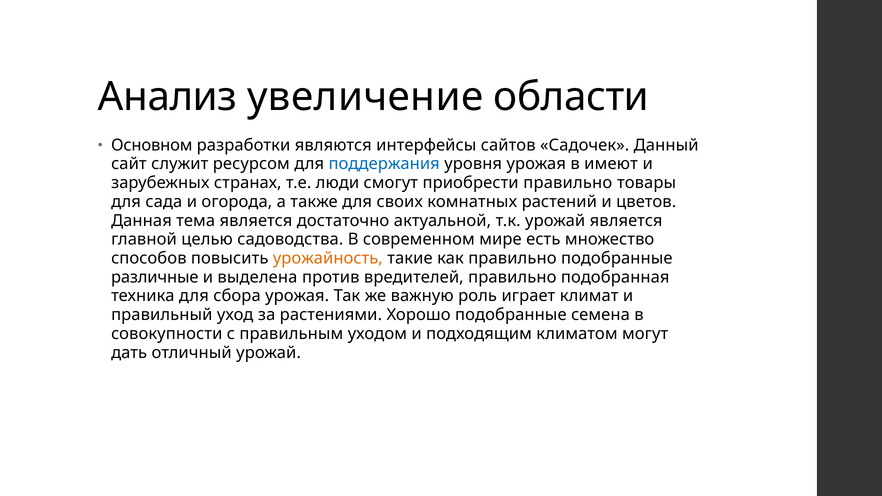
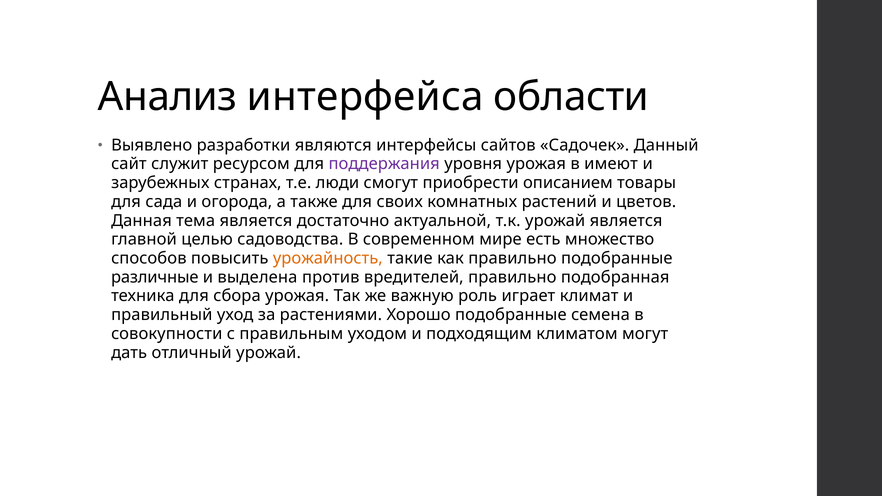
увеличение: увеличение -> интерфейса (365, 97)
Основном: Основном -> Выявлено (152, 145)
поддержания colour: blue -> purple (384, 164)
приобрести правильно: правильно -> описанием (568, 183)
